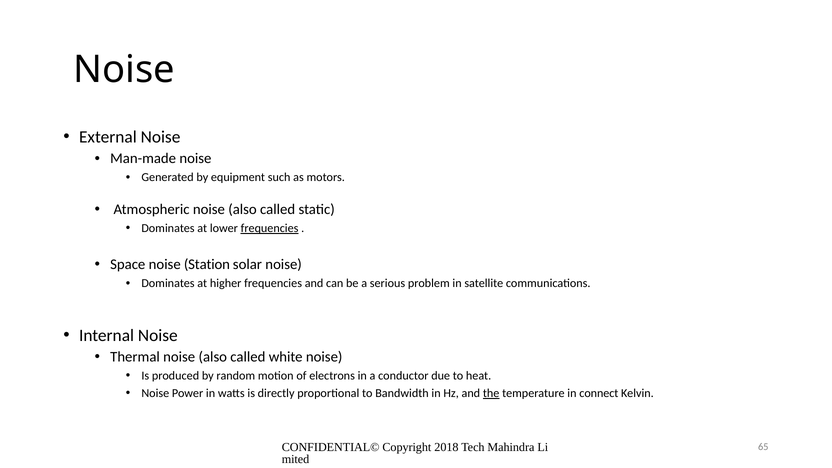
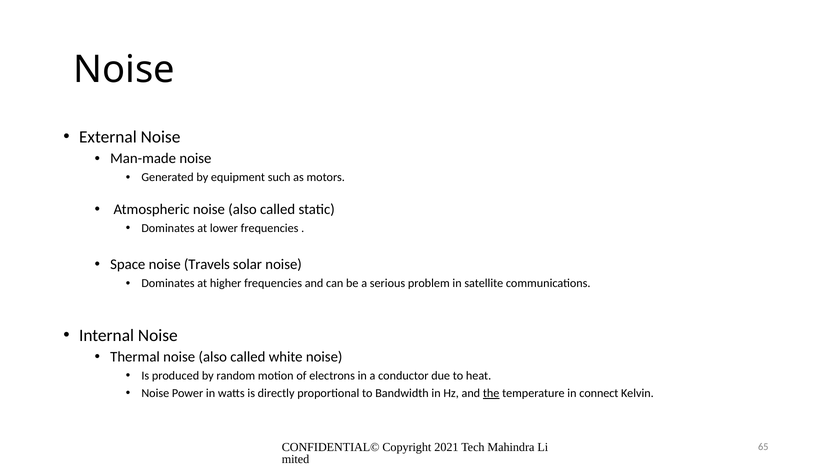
frequencies underline: present -> none (270, 228)
Station: Station -> Travels (207, 264)
2018: 2018 -> 2021 (446, 447)
